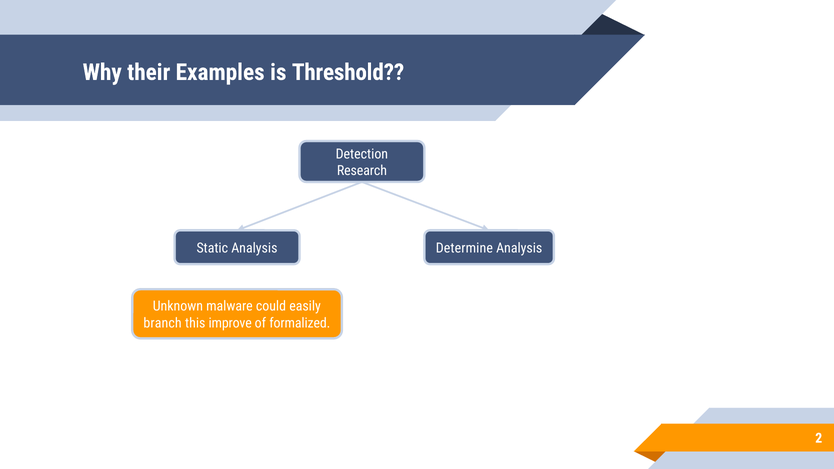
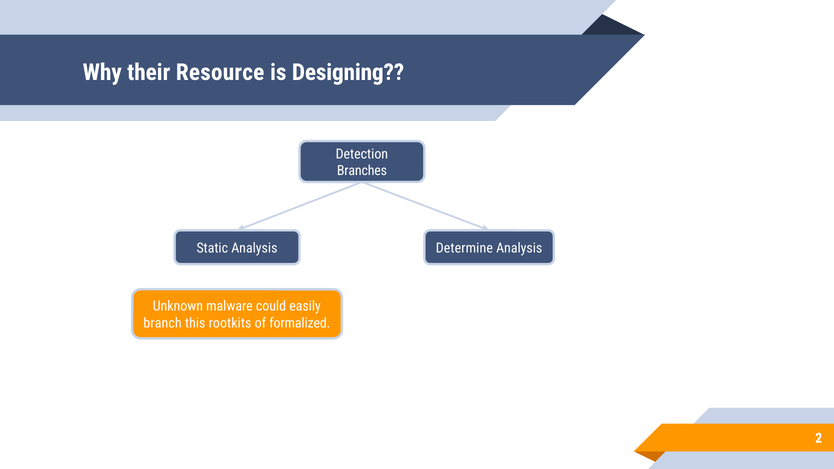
Examples: Examples -> Resource (220, 72)
Threshold: Threshold -> Designing (348, 72)
Research: Research -> Branches (362, 171)
improve: improve -> rootkits (230, 323)
